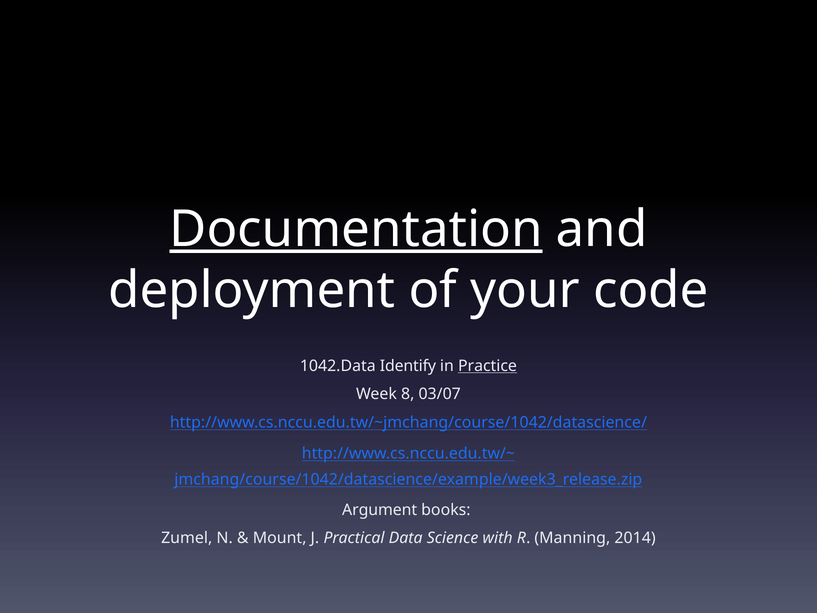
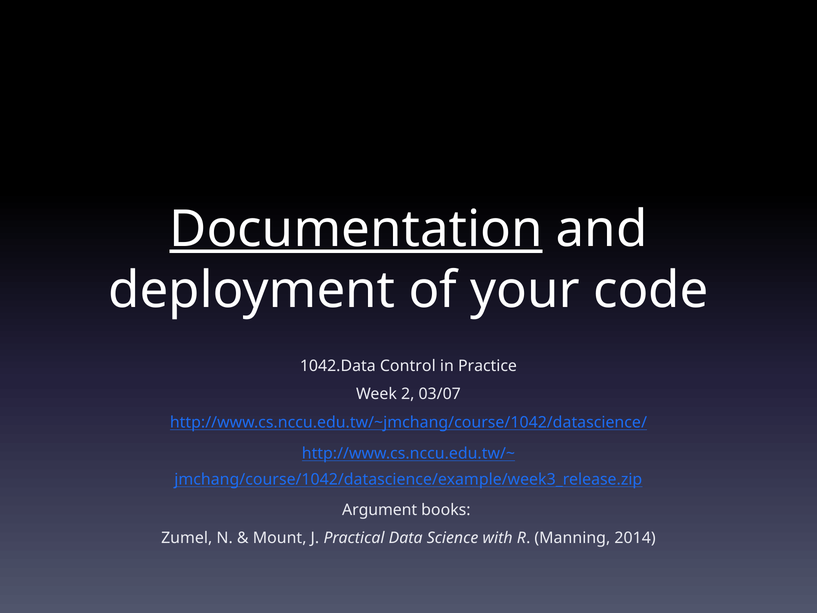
Identify: Identify -> Control (408, 366)
Practice underline: present -> none (487, 366)
8: 8 -> 2 (408, 394)
